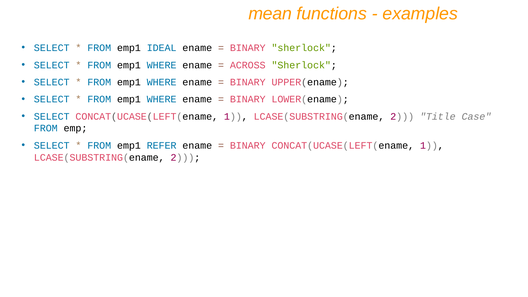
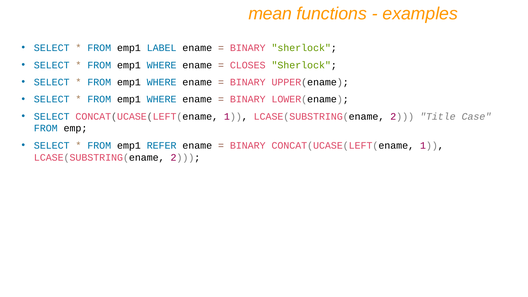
IDEAL: IDEAL -> LABEL (162, 48)
ACROSS: ACROSS -> CLOSES (248, 65)
